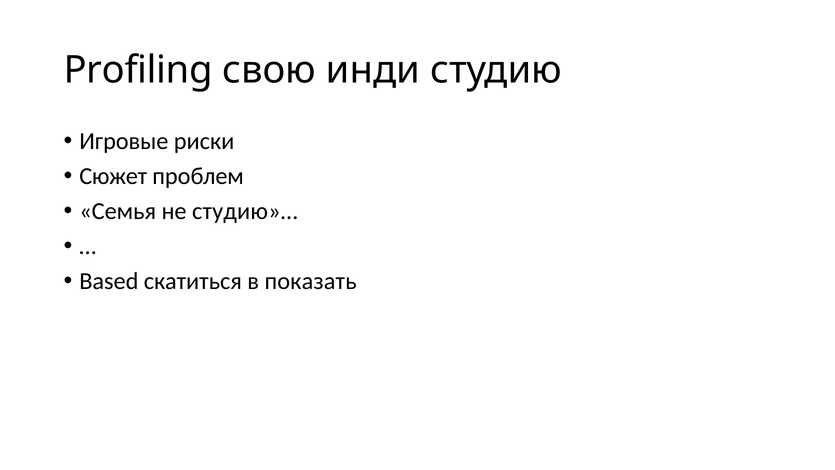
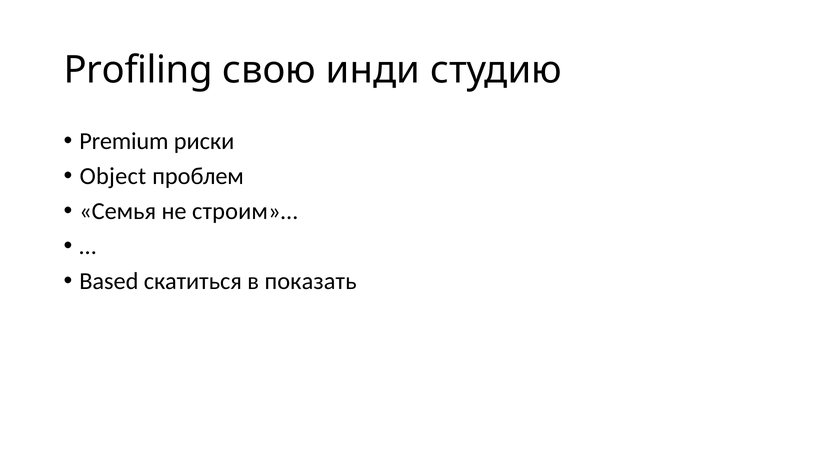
Игровые: Игровые -> Premium (124, 141)
Сюжет: Сюжет -> Object (113, 176)
студию»…: студию»… -> строим»… (245, 211)
